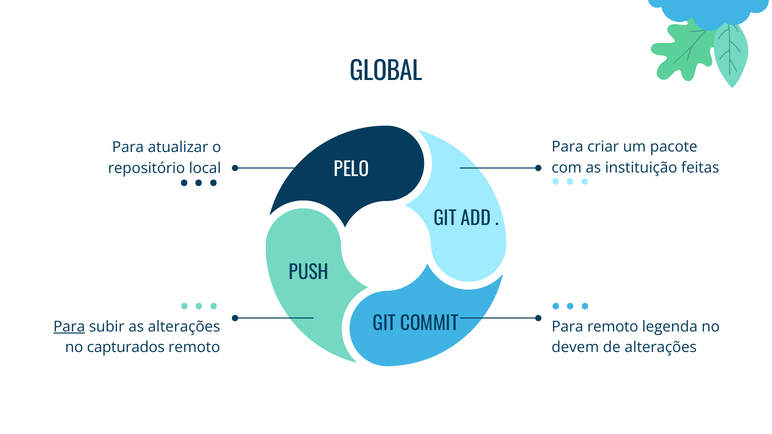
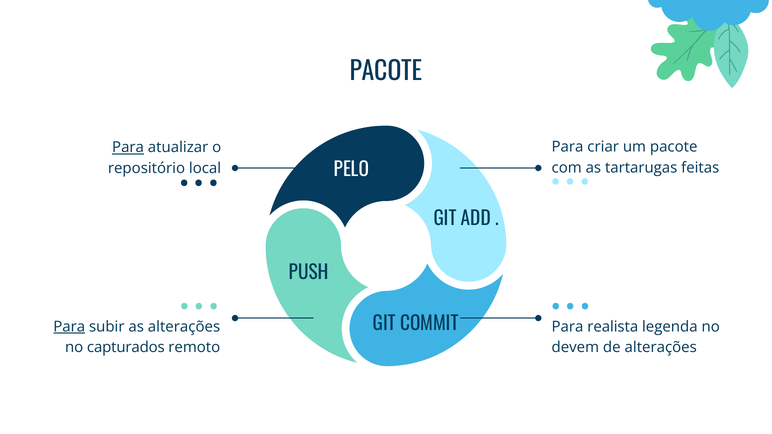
GLOBAL: GLOBAL -> PACOTE (386, 72)
Para underline: none -> present (128, 148)
instituição: instituição -> tartarugas (641, 168)
Para remoto: remoto -> realista (613, 327)
